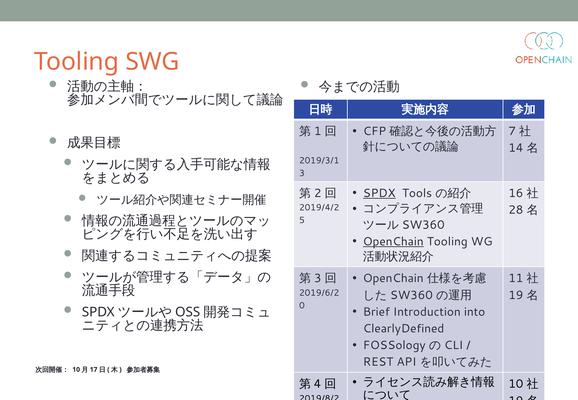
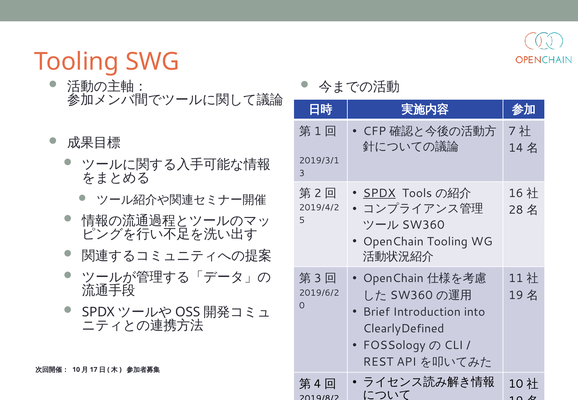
OpenChain underline: present -> none (393, 242)
